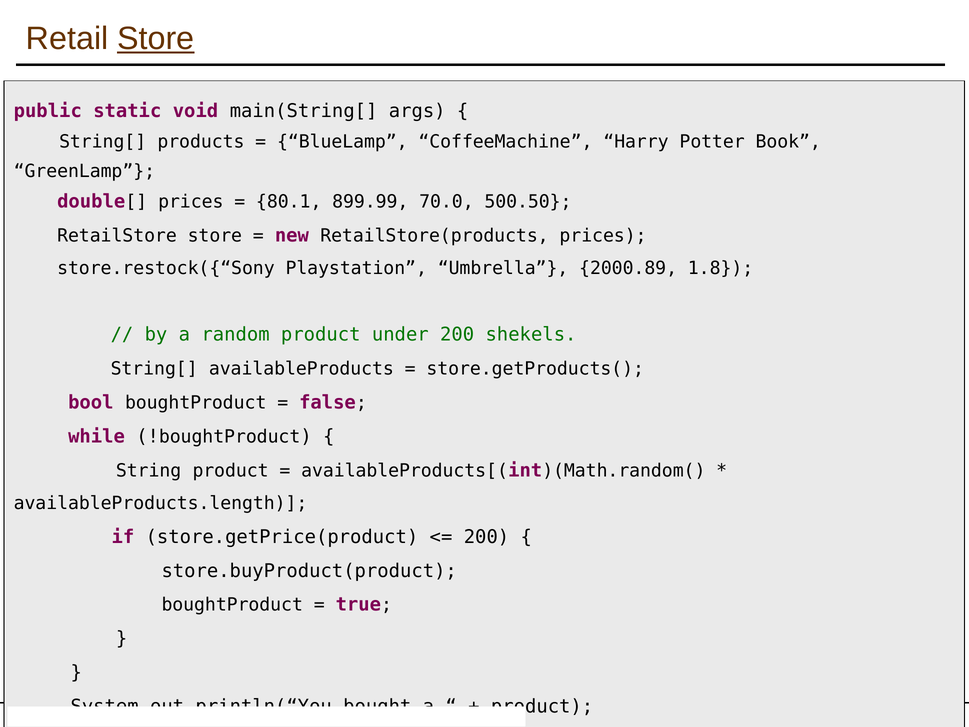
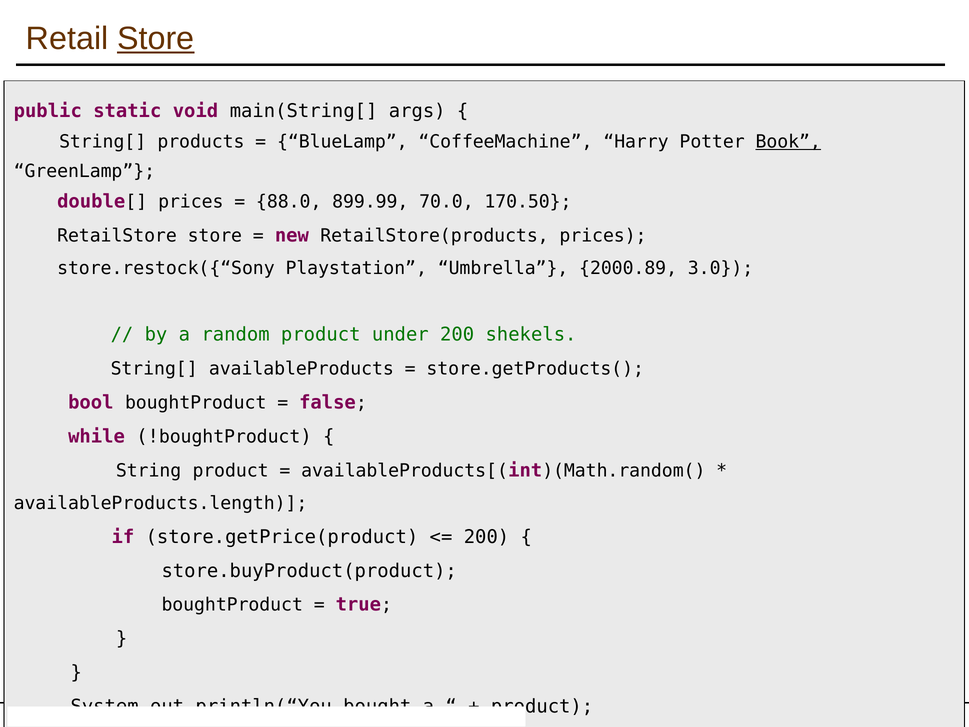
Book underline: none -> present (788, 142)
80.1: 80.1 -> 88.0 (289, 202)
500.50: 500.50 -> 170.50 (528, 202)
1.8: 1.8 -> 3.0 (721, 268)
